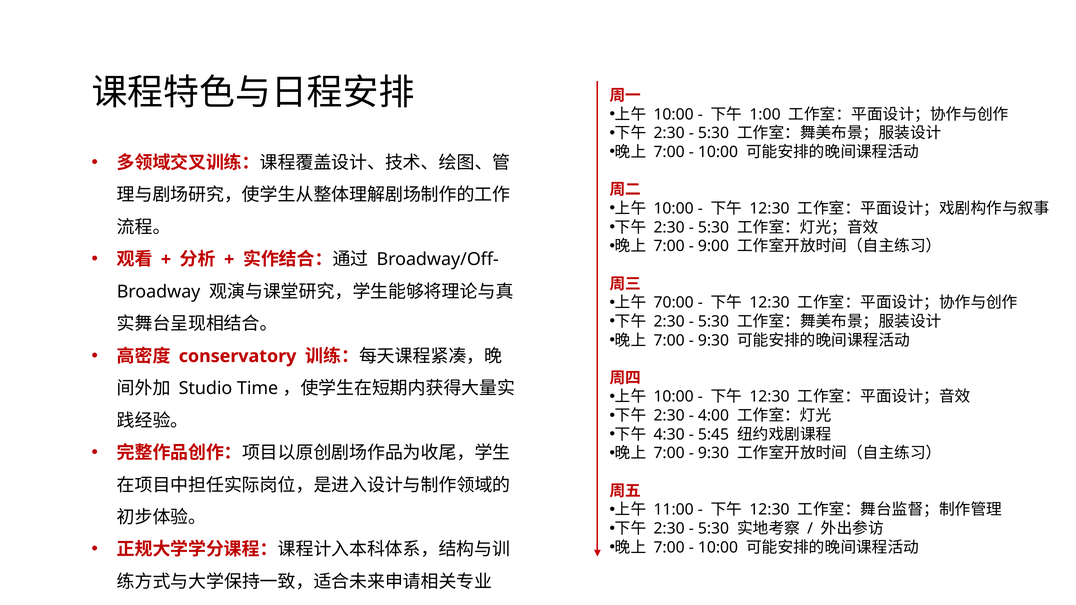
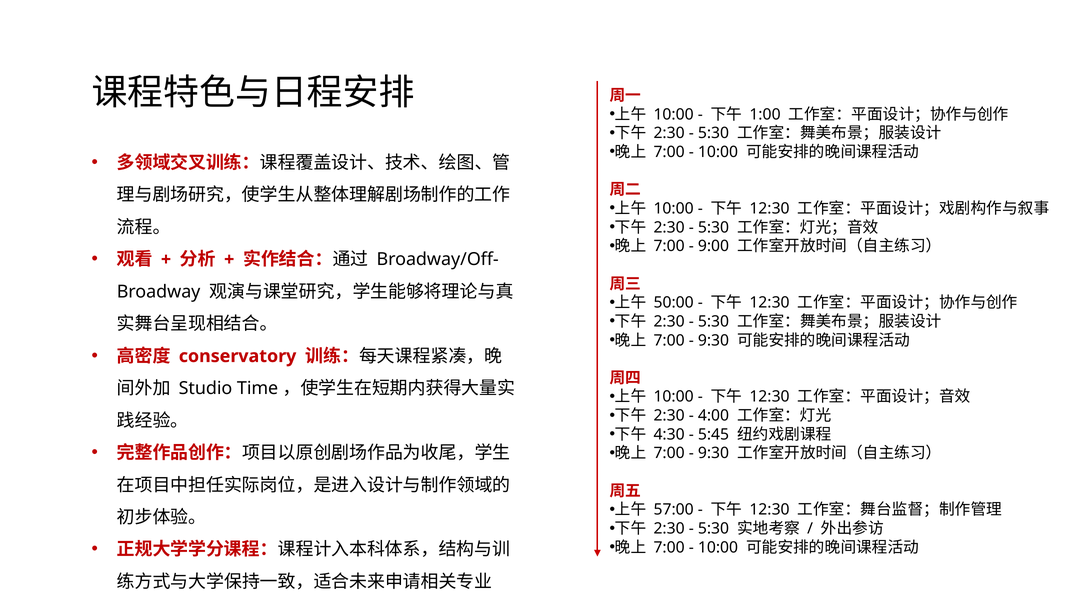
70:00: 70:00 -> 50:00 (674, 303)
11:00: 11:00 -> 57:00 (674, 510)
